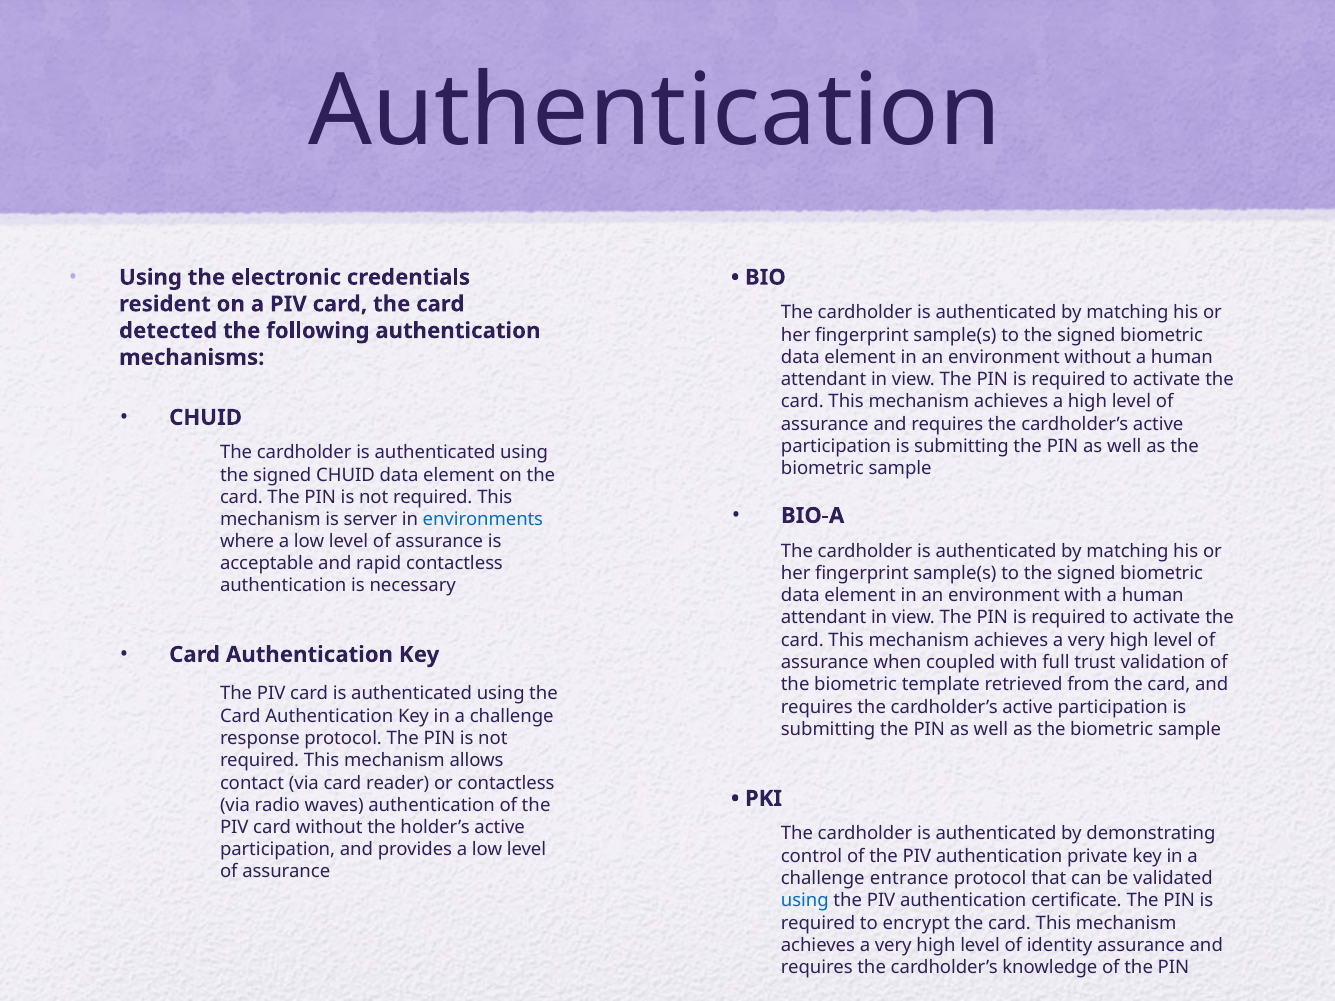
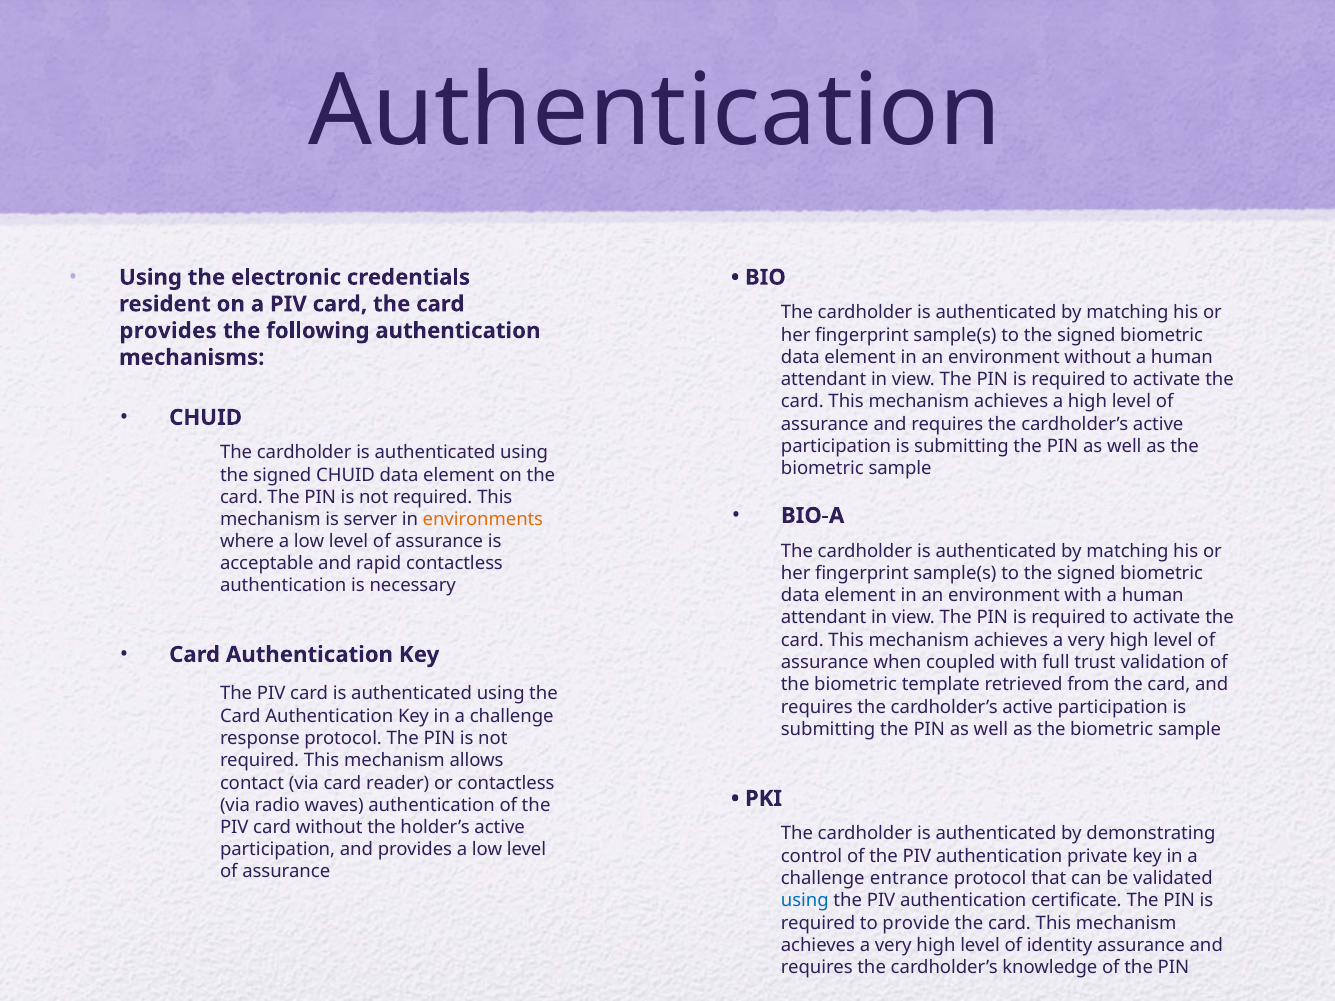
detected: detected -> provides (168, 331)
environments colour: blue -> orange (483, 519)
encrypt: encrypt -> provide (916, 923)
